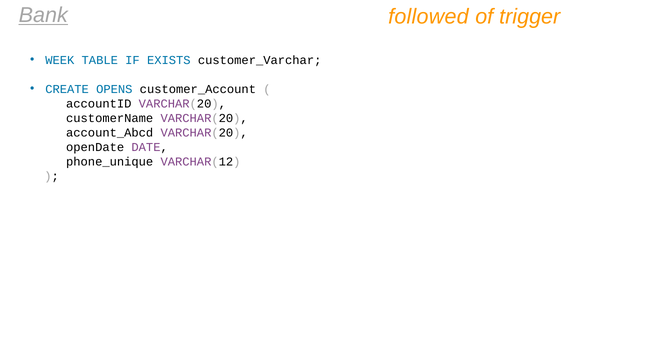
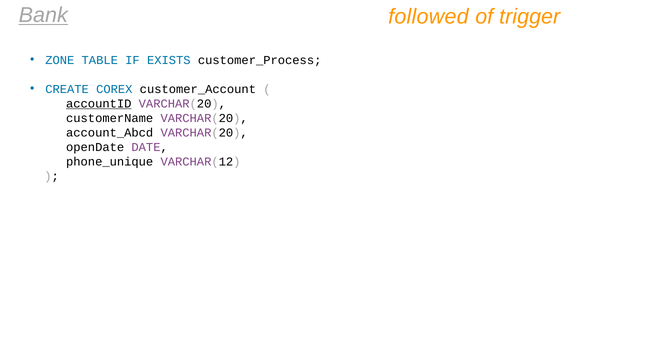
WEEK: WEEK -> ZONE (60, 60)
customer_Varchar: customer_Varchar -> customer_Process (260, 60)
OPENS: OPENS -> COREX (114, 89)
accountID underline: none -> present (99, 104)
